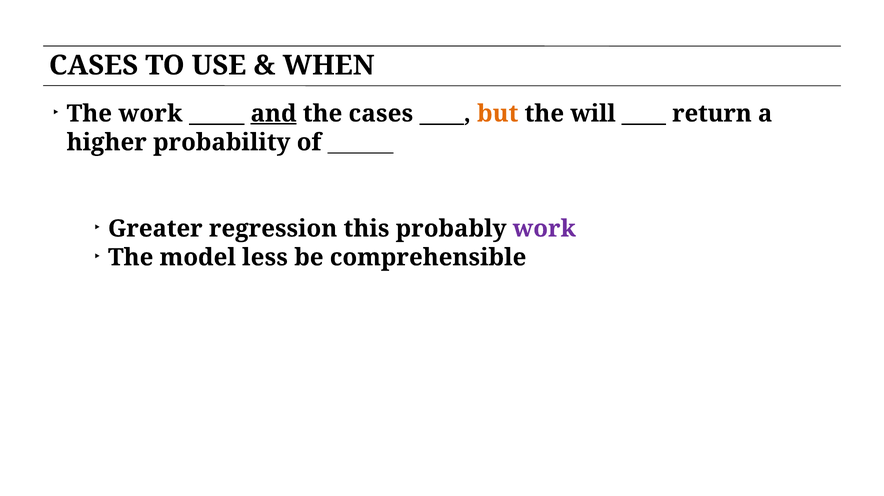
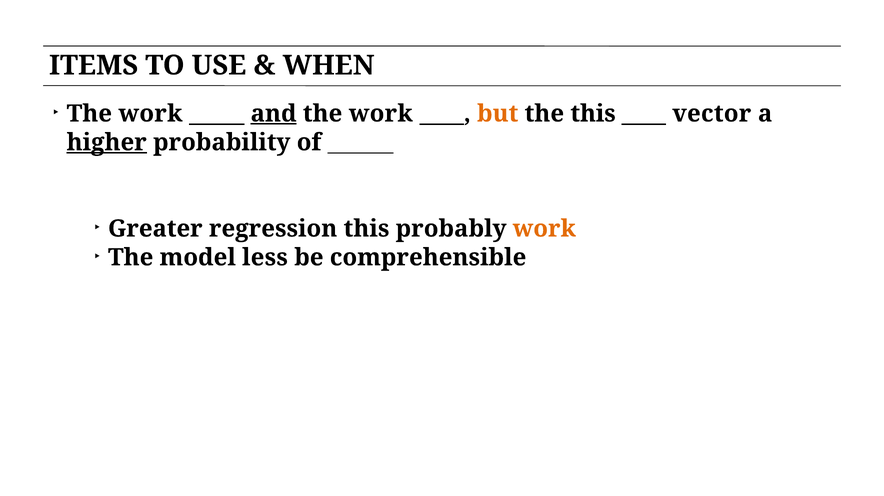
CASES: CASES -> ITEMS (94, 65)
cases: cases -> work (381, 114)
the will: will -> this (593, 114)
return: return -> vector (712, 114)
higher underline: none -> present (107, 142)
work colour: purple -> orange (544, 229)
